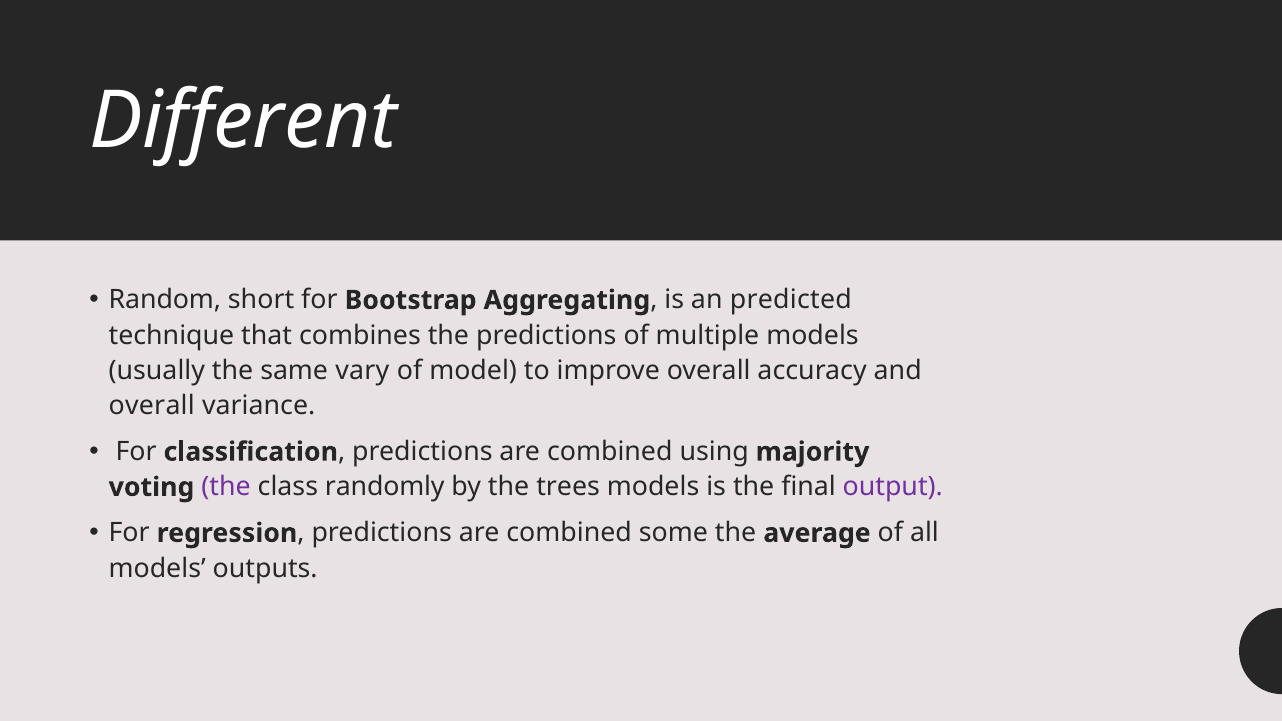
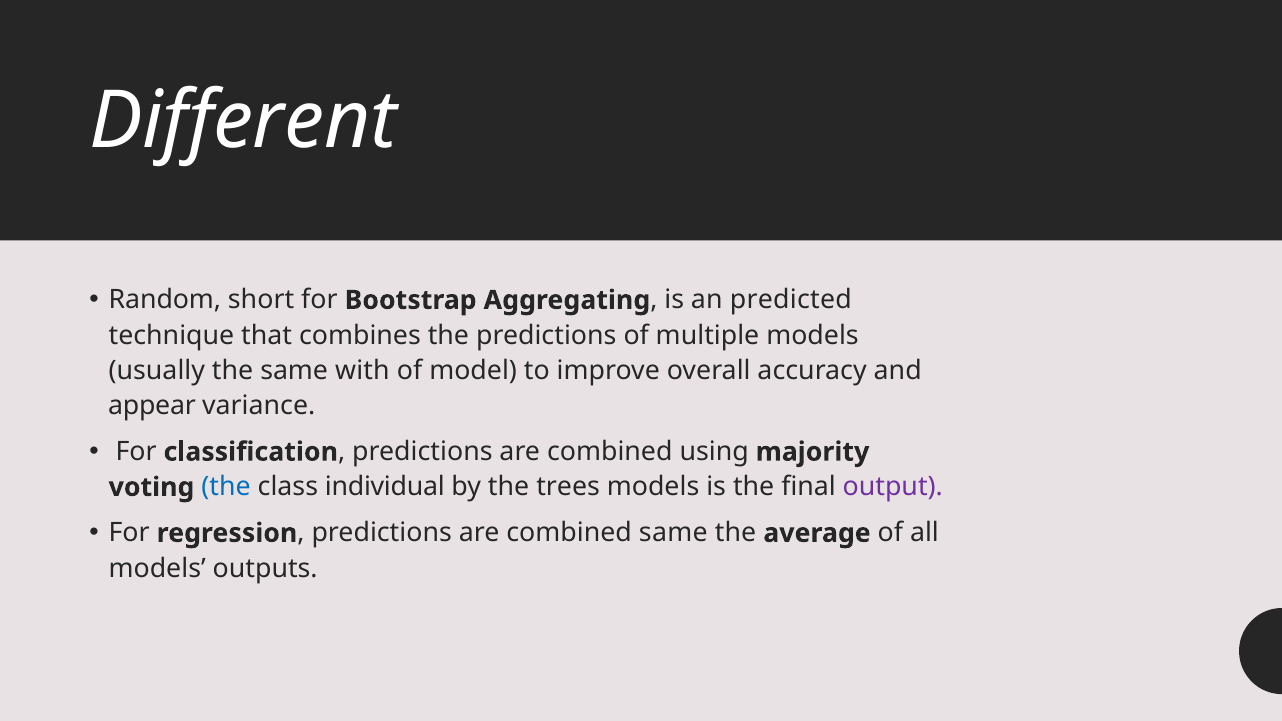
vary: vary -> with (362, 371)
overall: overall -> appear (152, 406)
the colour: purple -> blue (226, 487)
randomly: randomly -> individual (385, 487)
combined some: some -> same (673, 533)
